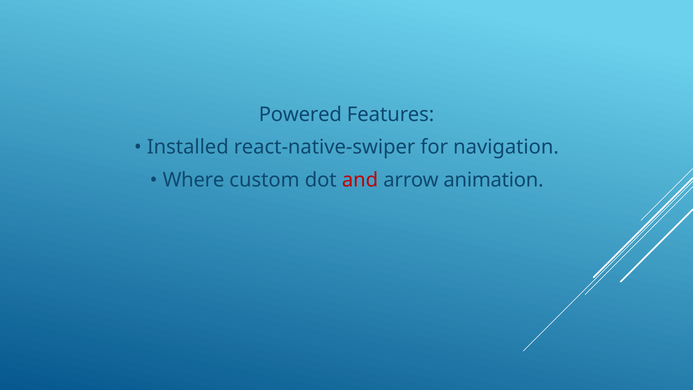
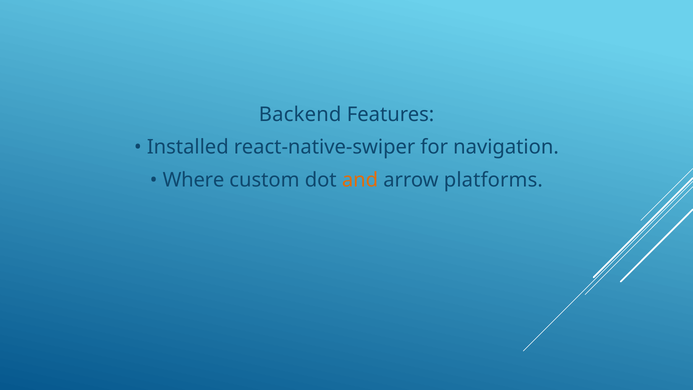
Powered: Powered -> Backend (300, 115)
and colour: red -> orange (360, 180)
animation: animation -> platforms (493, 180)
